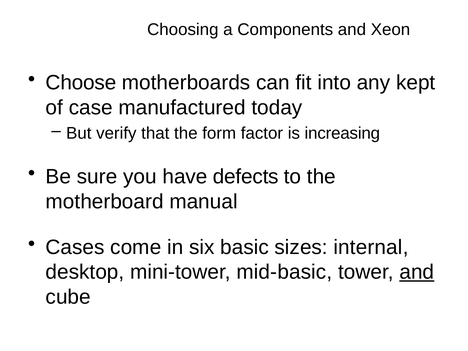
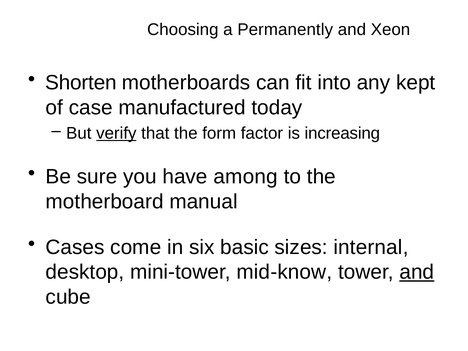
Components: Components -> Permanently (285, 30)
Choose: Choose -> Shorten (81, 83)
verify underline: none -> present (116, 133)
defects: defects -> among (246, 177)
mid-basic: mid-basic -> mid-know (284, 272)
